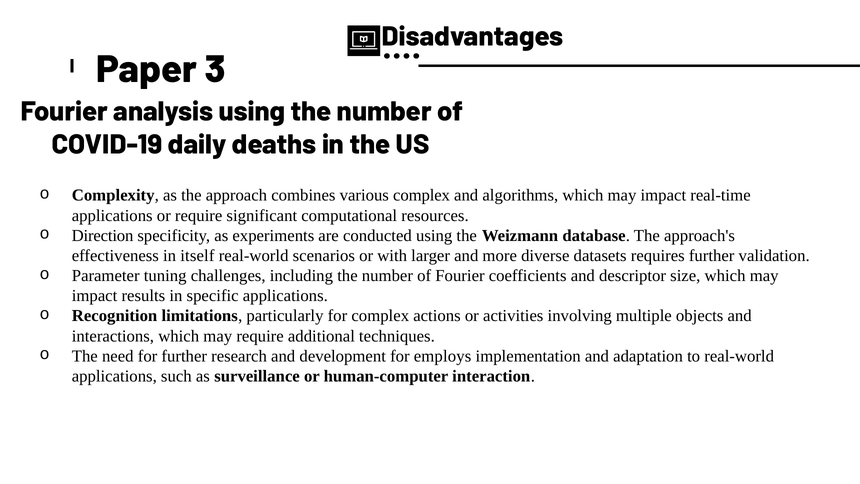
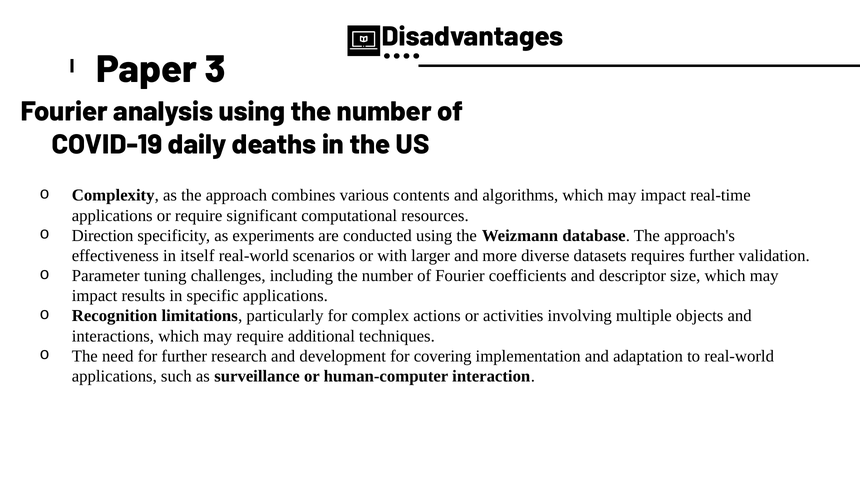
various complex: complex -> contents (421, 195)
employs: employs -> covering (443, 356)
